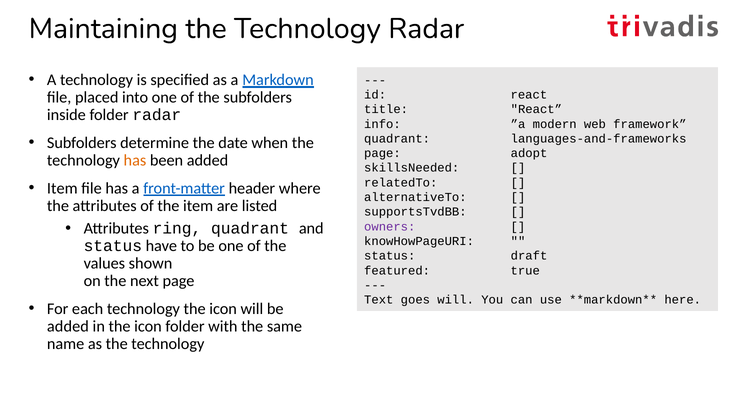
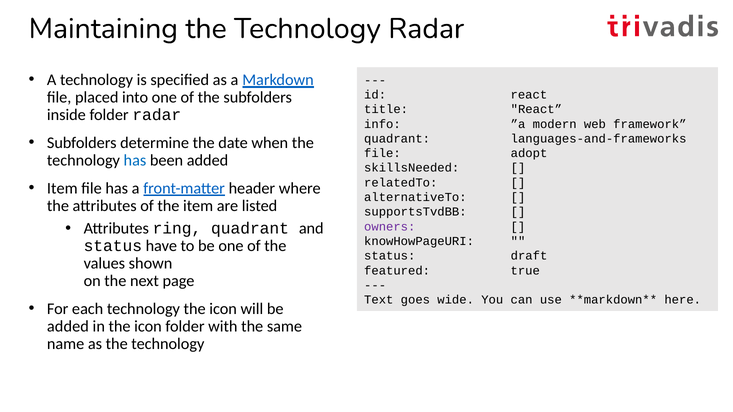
page: page -> file (382, 153)
has colour: orange -> blue (135, 160)
goes will: will -> wide (456, 300)
